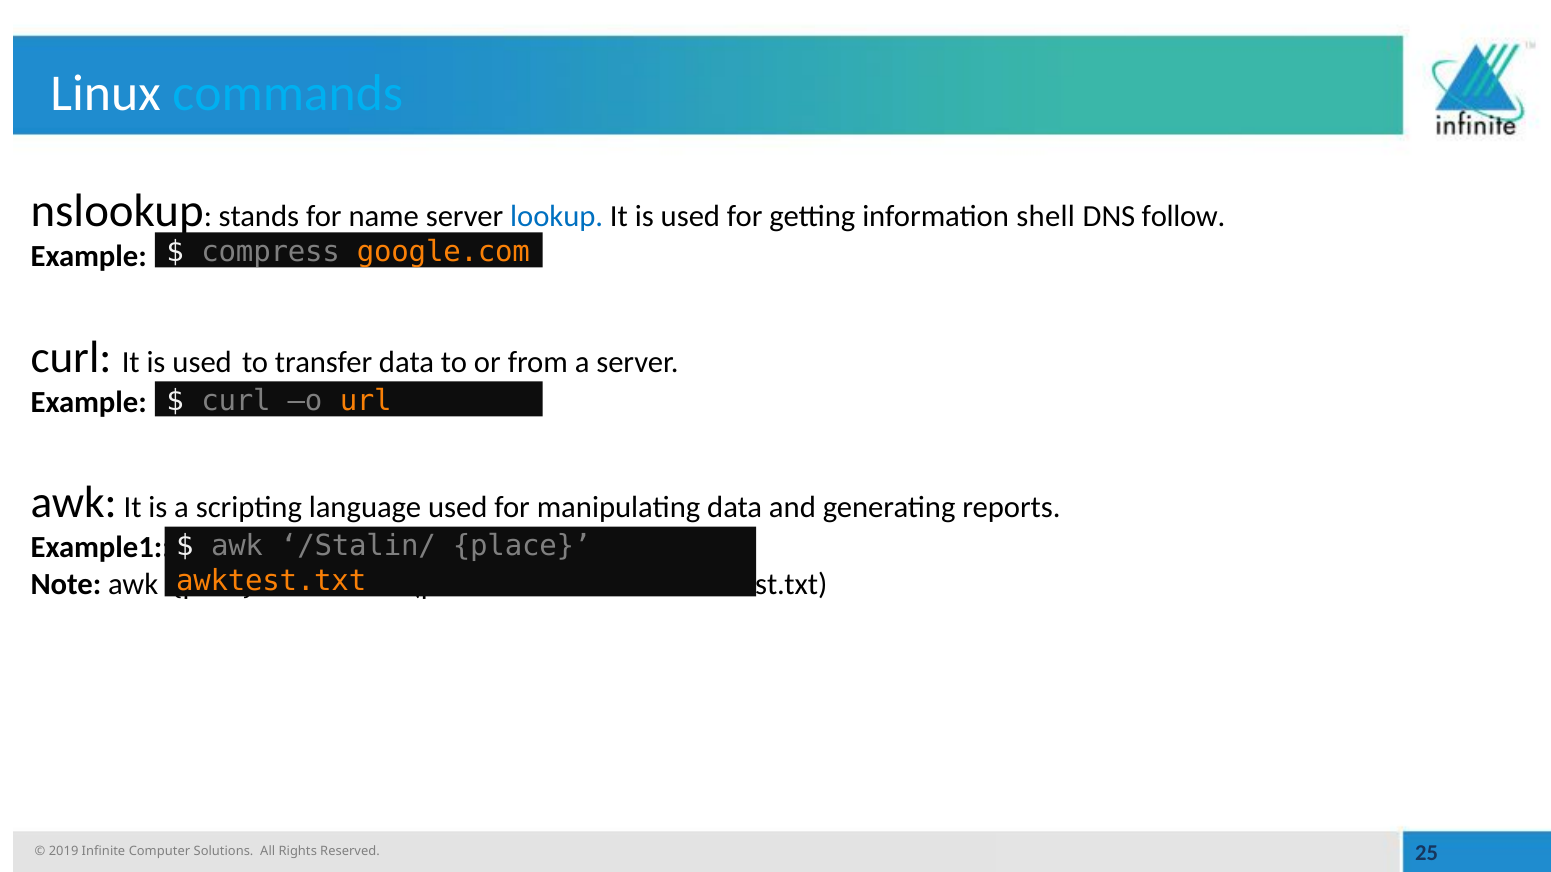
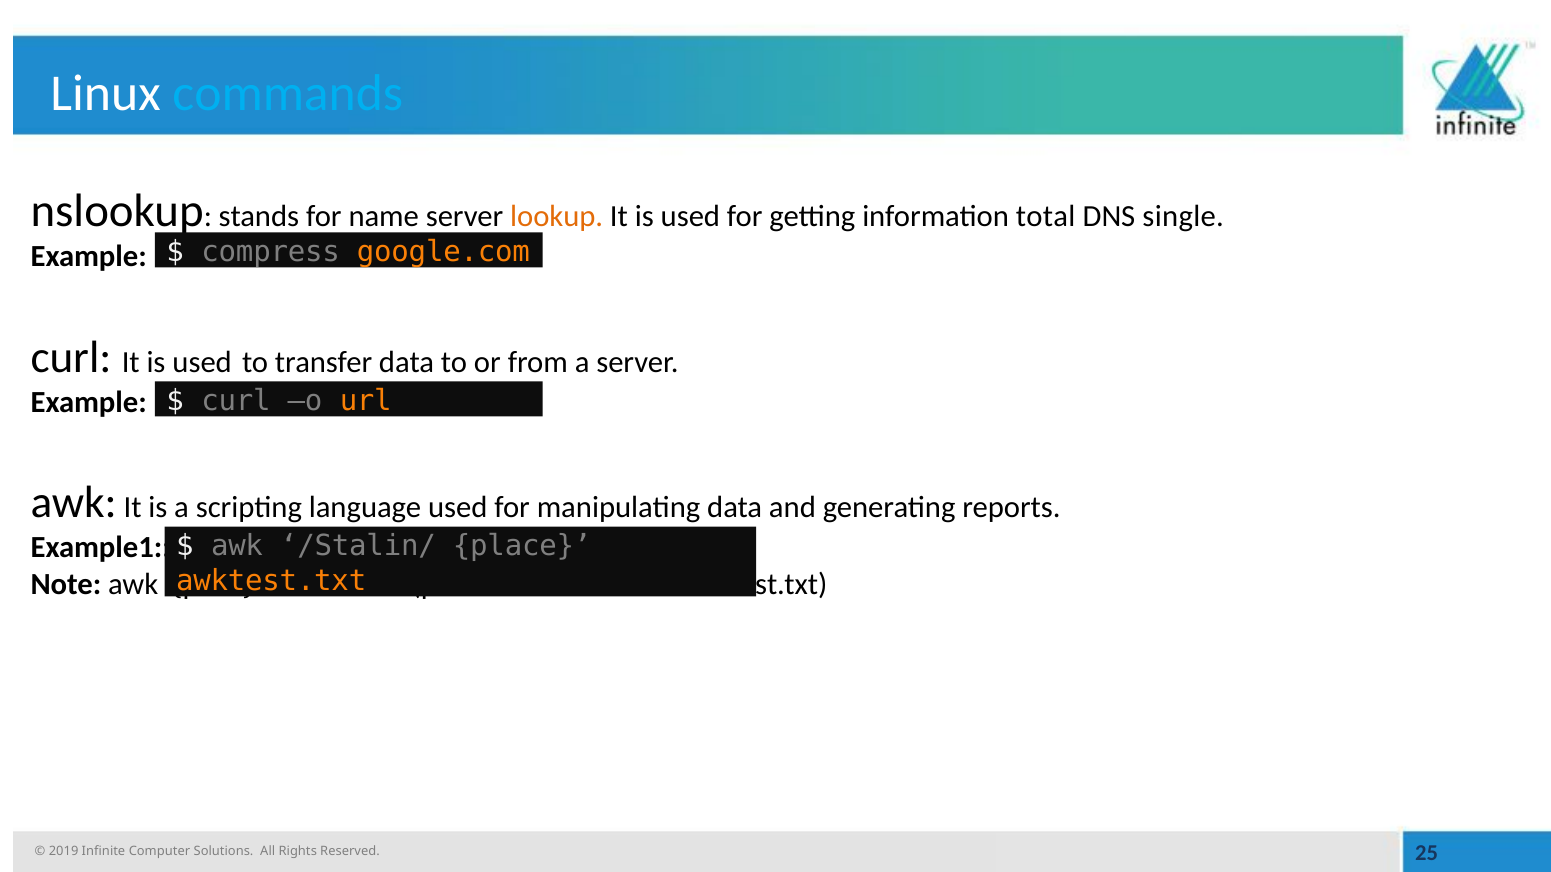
lookup colour: blue -> orange (557, 217)
shell: shell -> total (1046, 217)
follow: follow -> single (1183, 217)
